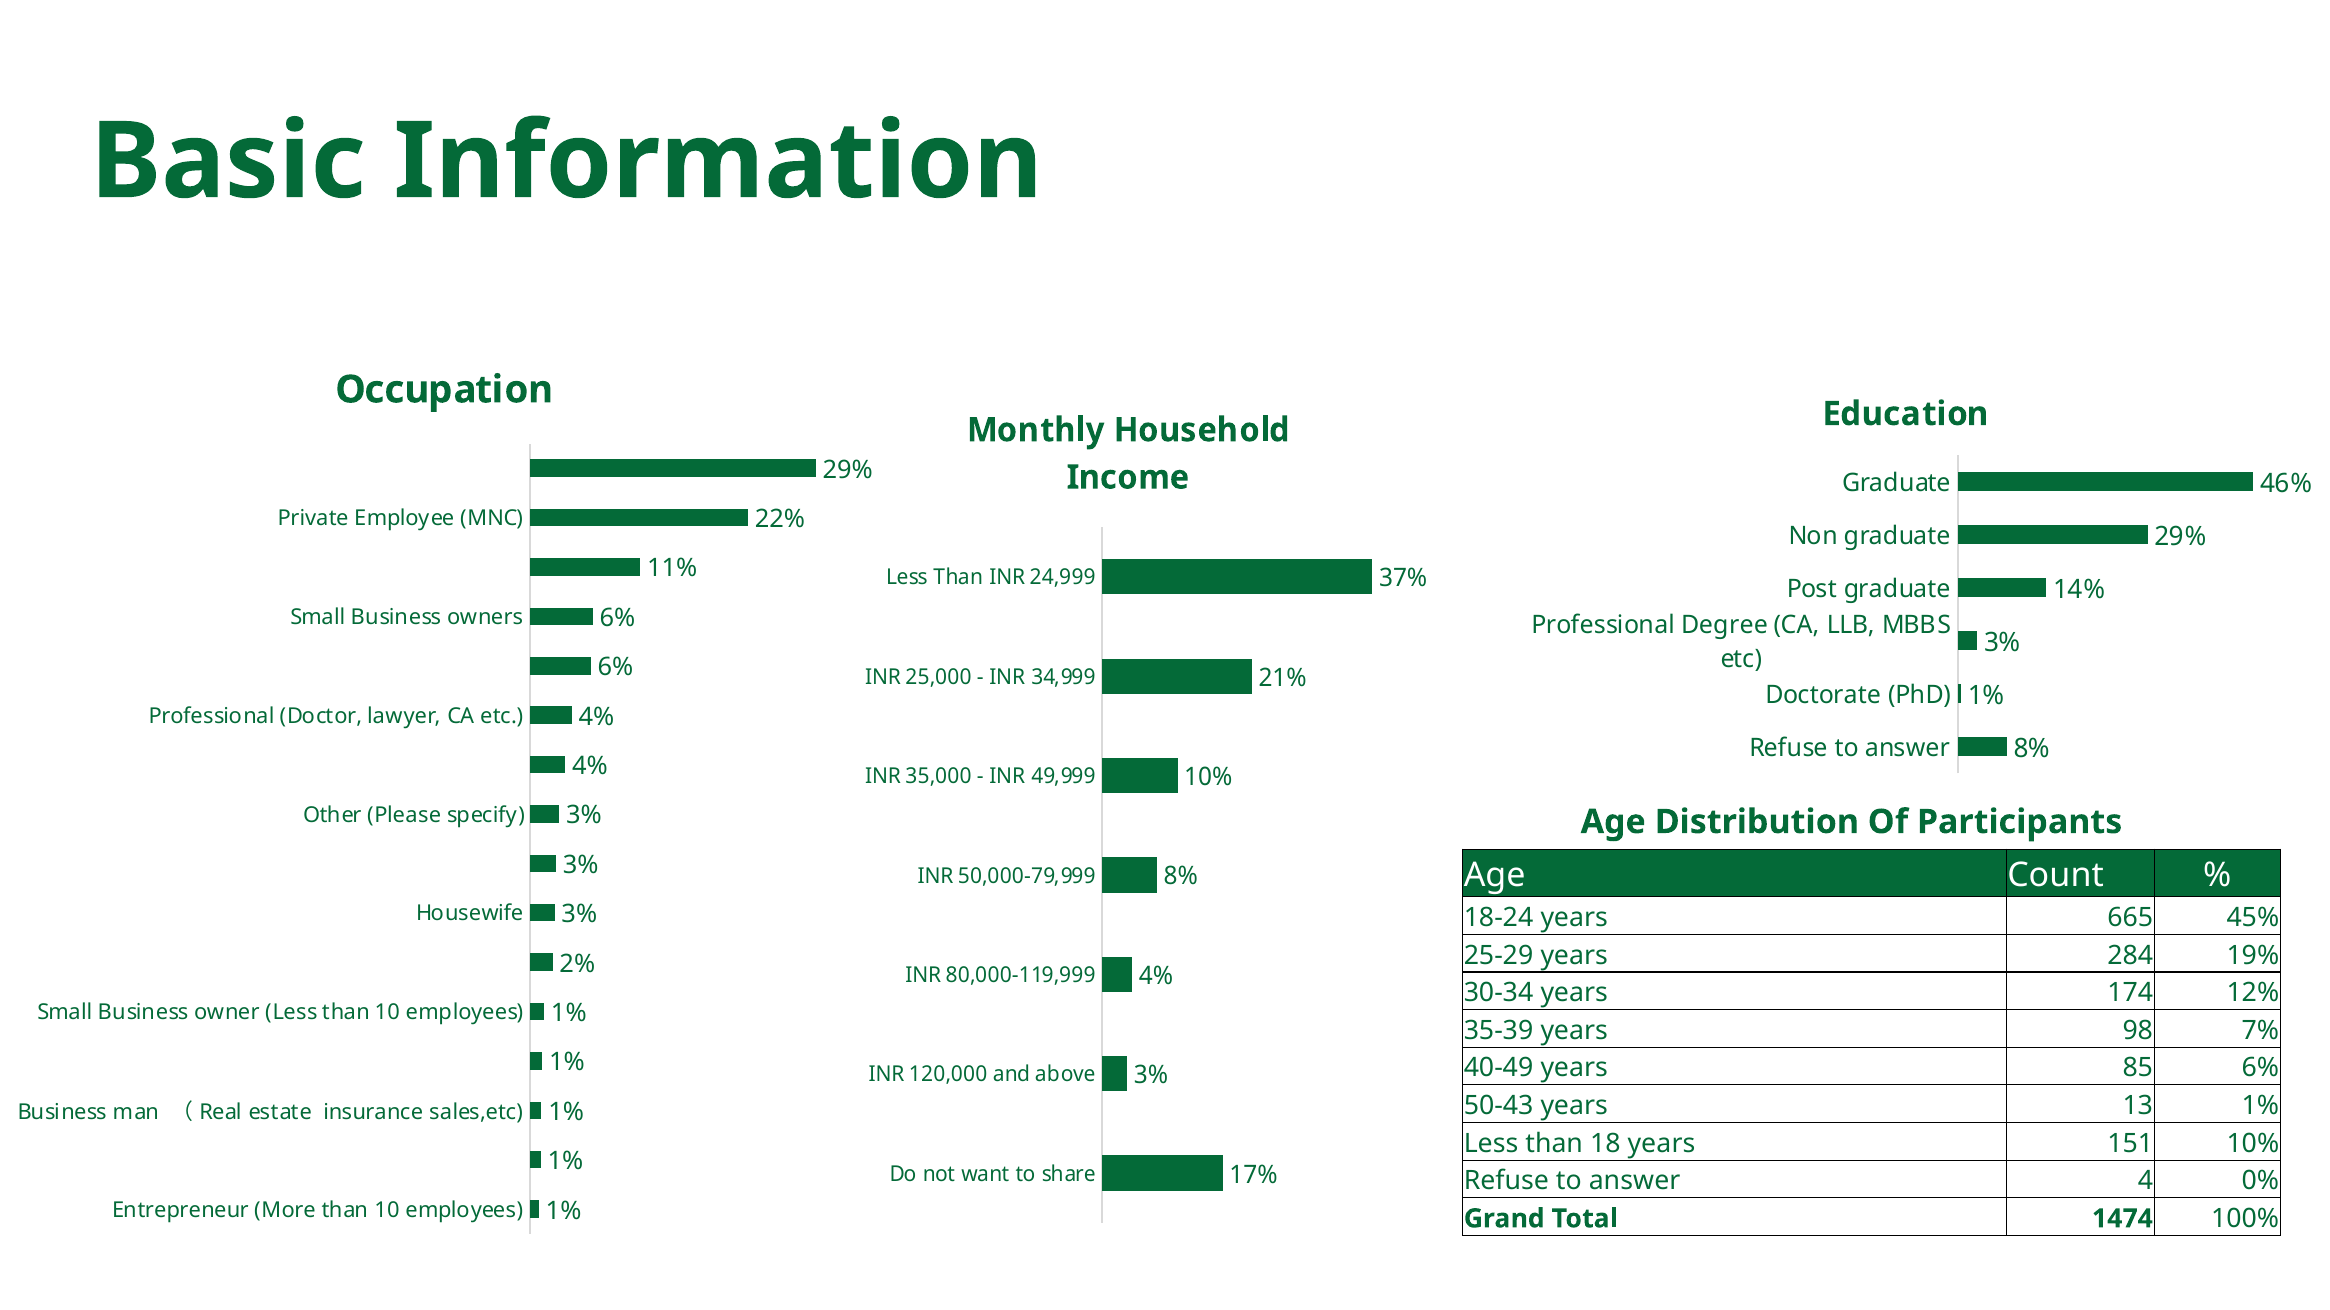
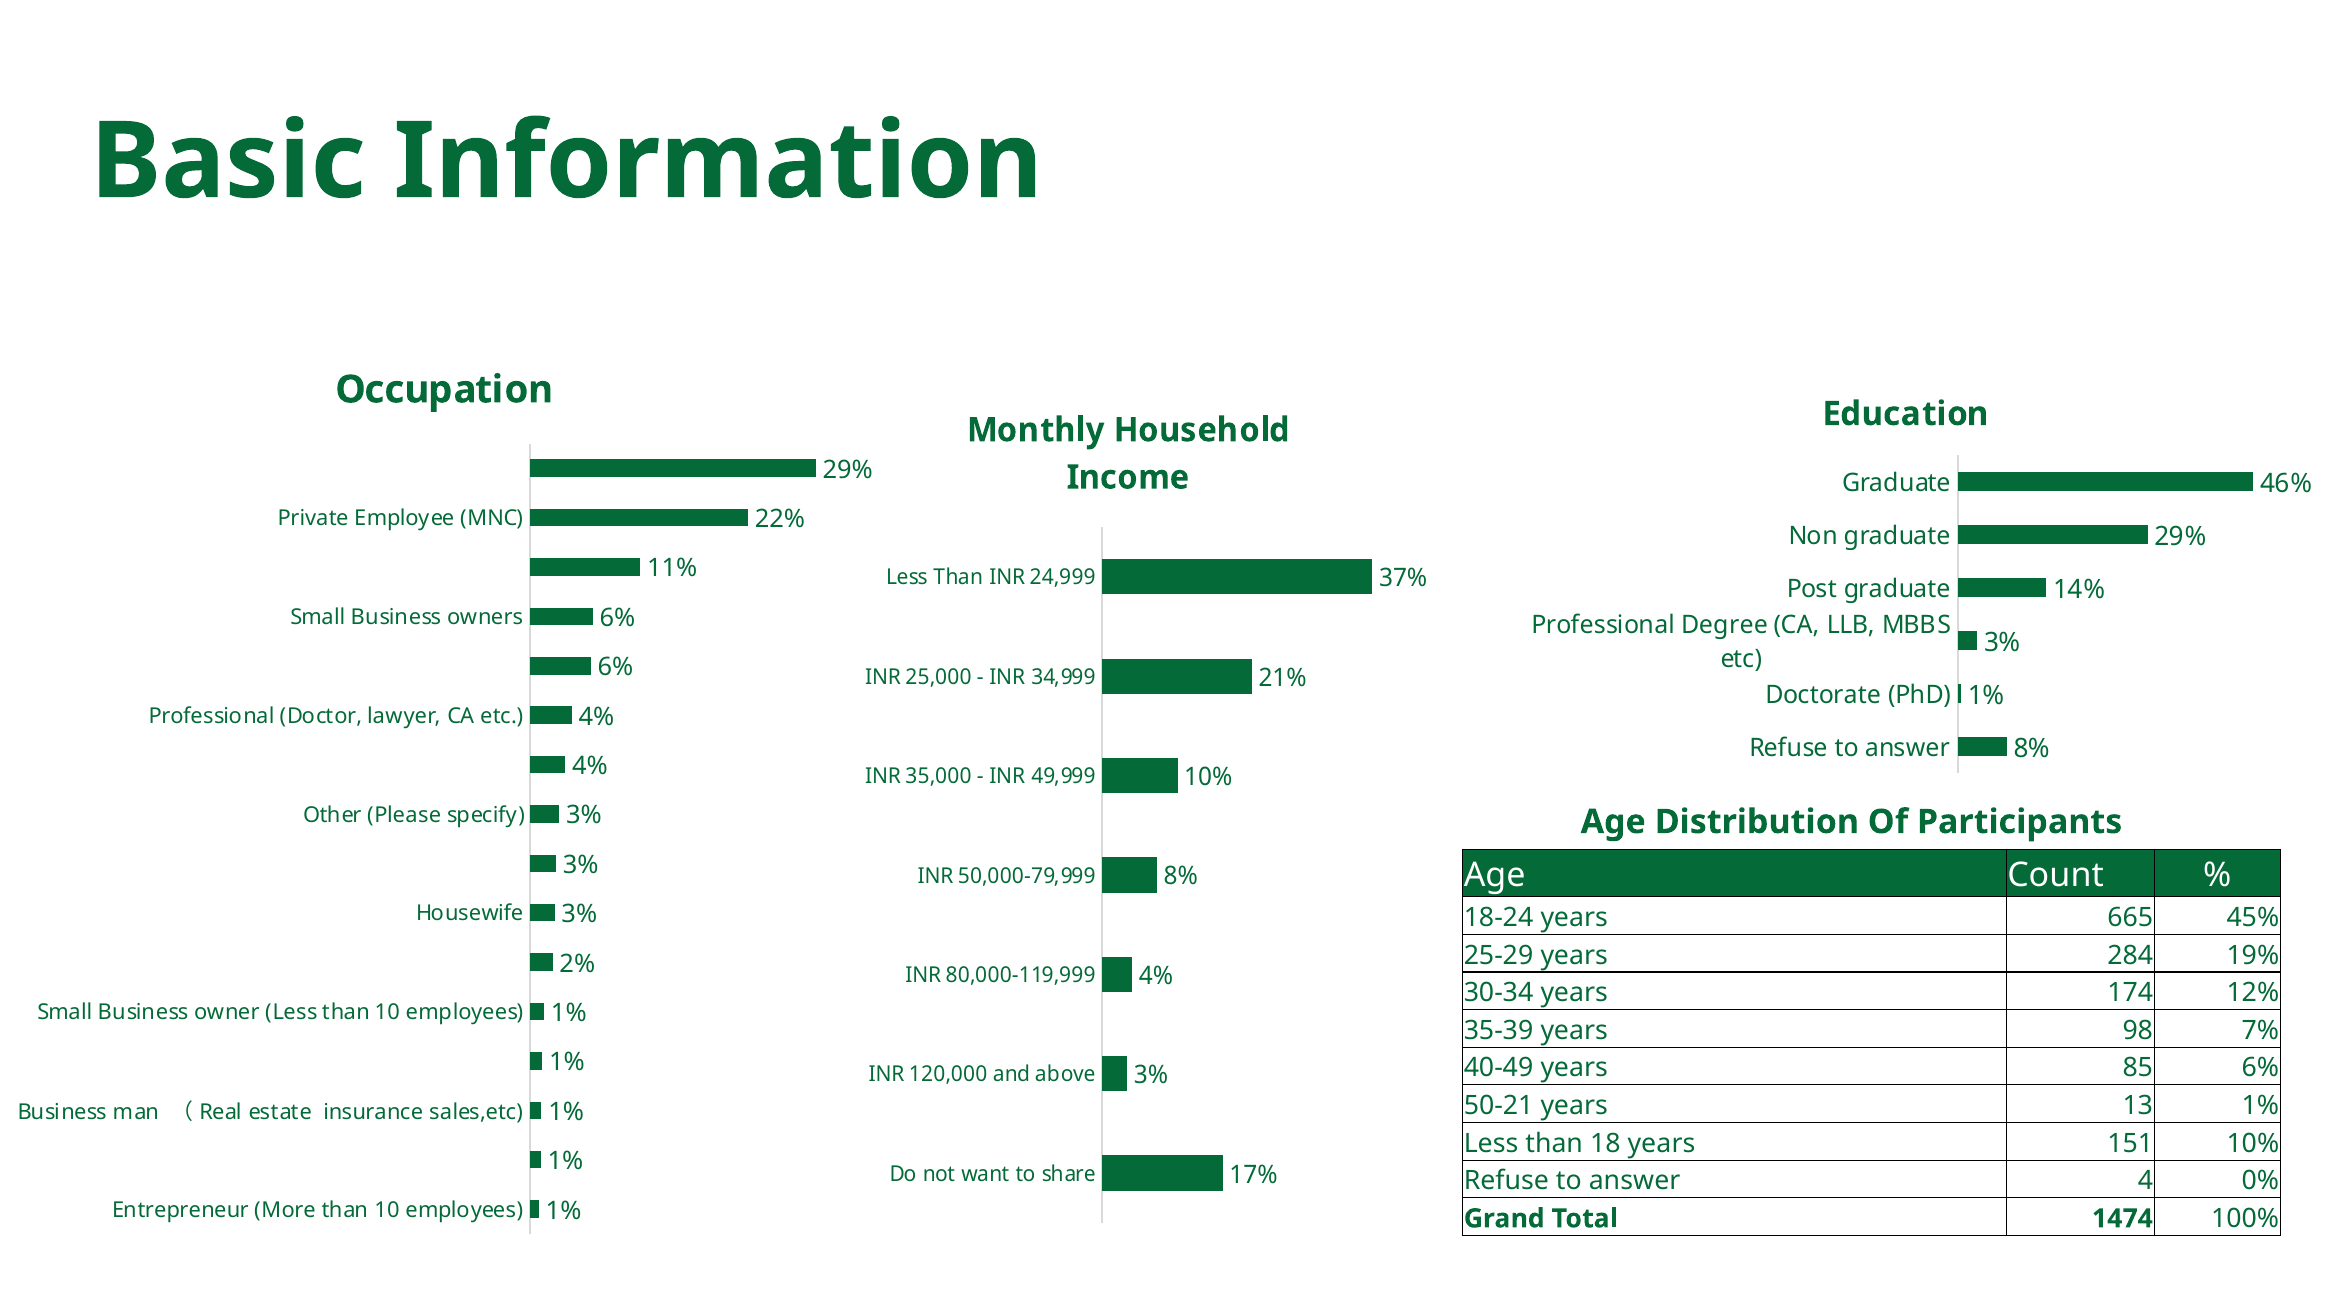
50-43: 50-43 -> 50-21 (1499, 1106)
